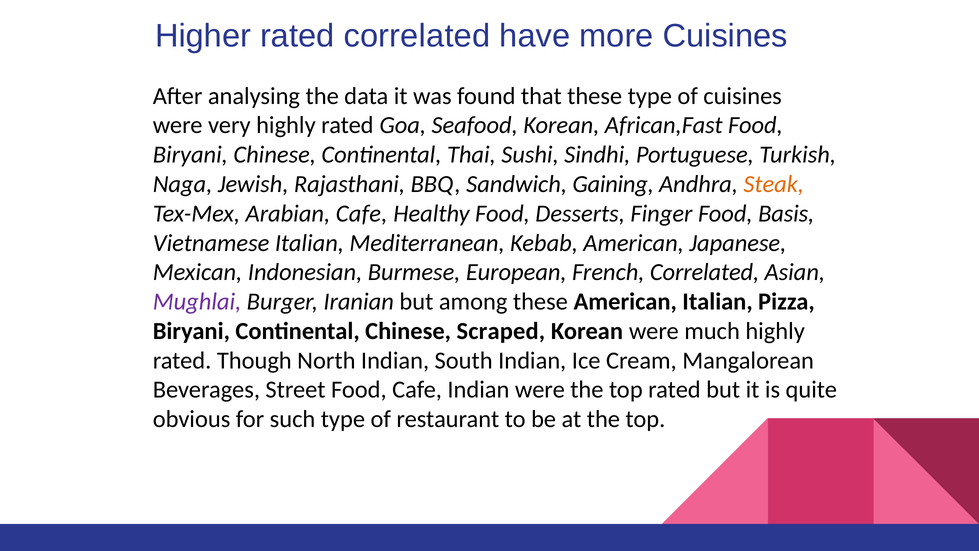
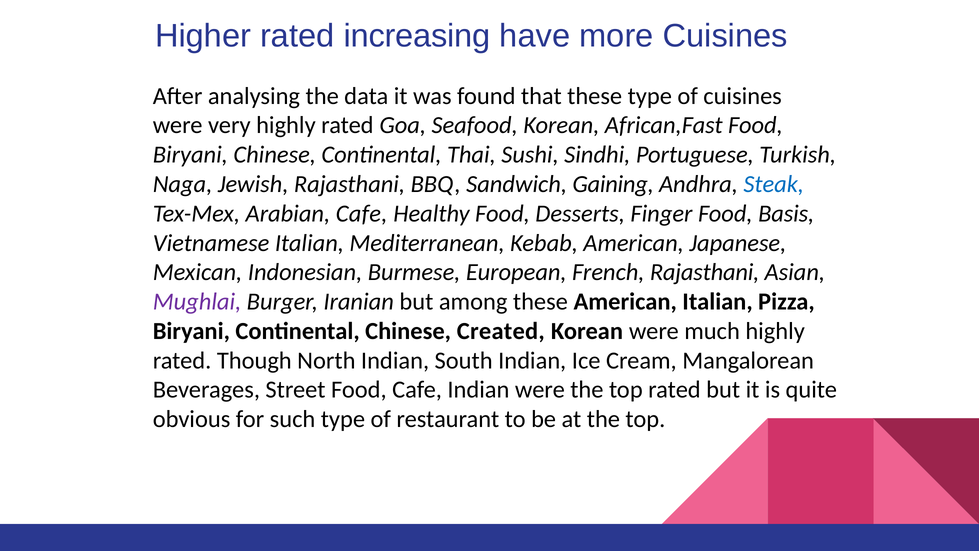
rated correlated: correlated -> increasing (417, 36)
Steak colour: orange -> blue (774, 184)
French Correlated: Correlated -> Rajasthani (705, 272)
Scraped: Scraped -> Created (501, 331)
